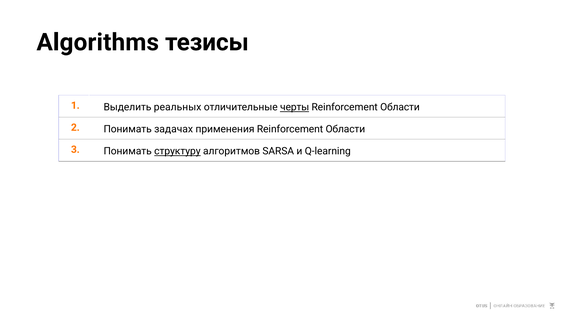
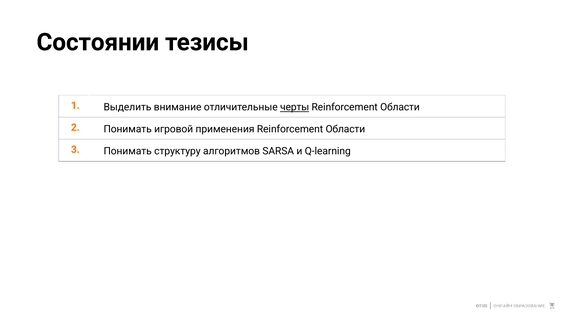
Algorithms: Algorithms -> Состоянии (98, 42)
реальных: реальных -> внимание (178, 107)
задачах: задачах -> игровой (174, 129)
структуру underline: present -> none (177, 151)
